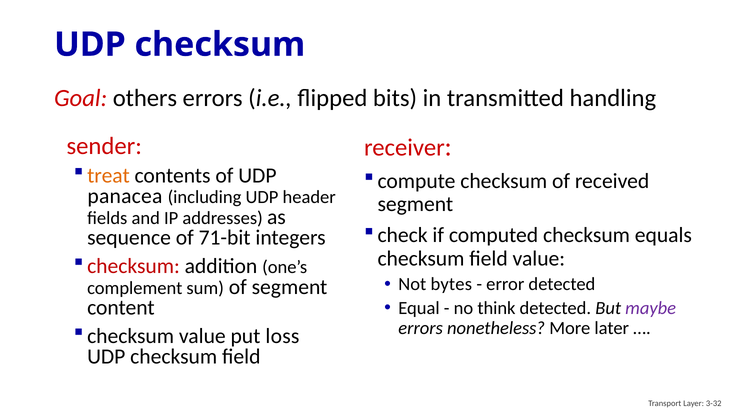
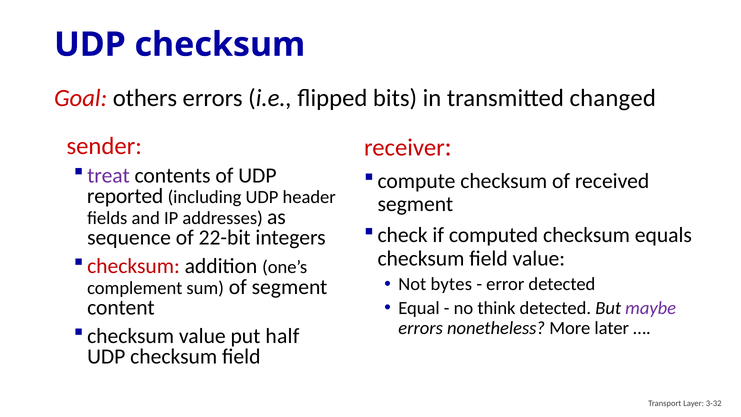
handling: handling -> changed (613, 98)
treat colour: orange -> purple (108, 176)
panacea: panacea -> reported (125, 196)
71-bit: 71-bit -> 22-bit (225, 238)
loss: loss -> half (282, 336)
